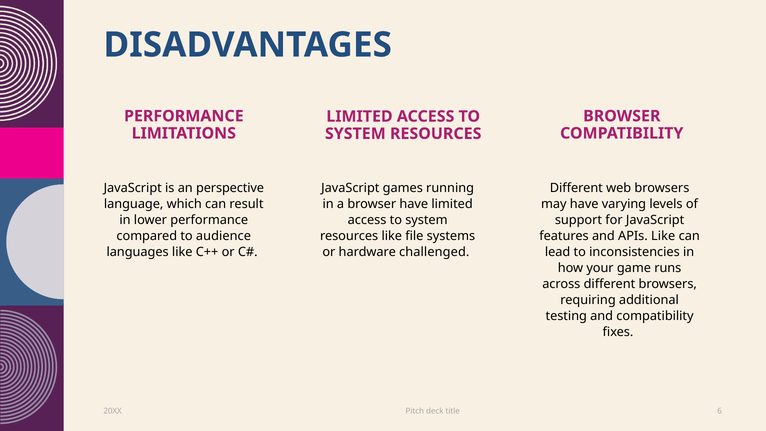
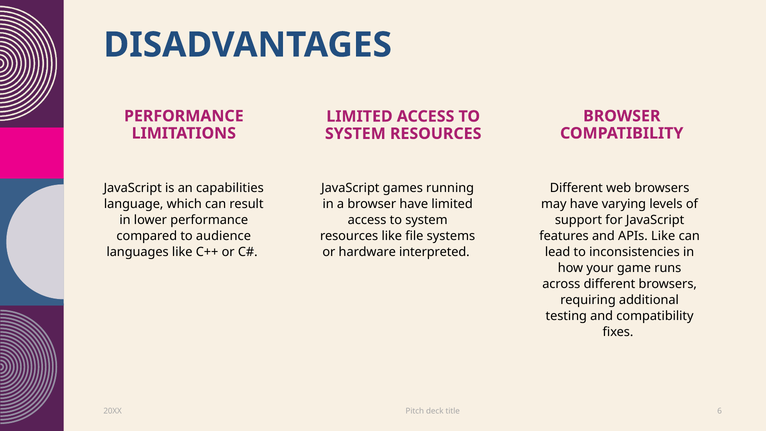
perspective: perspective -> capabilities (230, 188)
challenged: challenged -> interpreted (434, 252)
